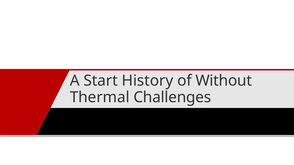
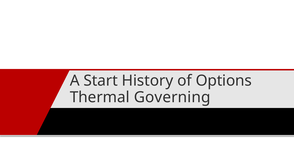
Without: Without -> Options (224, 81)
Challenges: Challenges -> Governing (172, 97)
